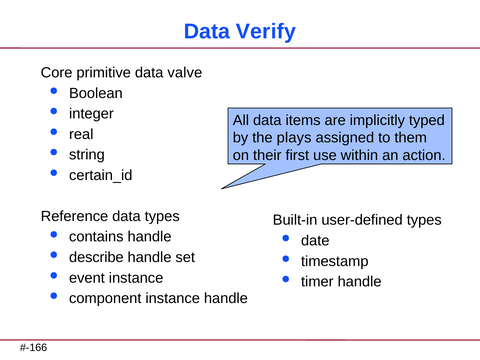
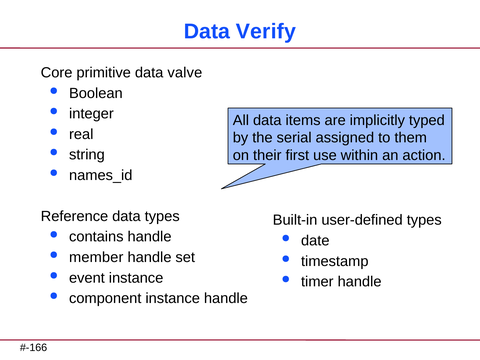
plays: plays -> serial (294, 138)
certain_id: certain_id -> names_id (101, 175)
describe: describe -> member (96, 257)
